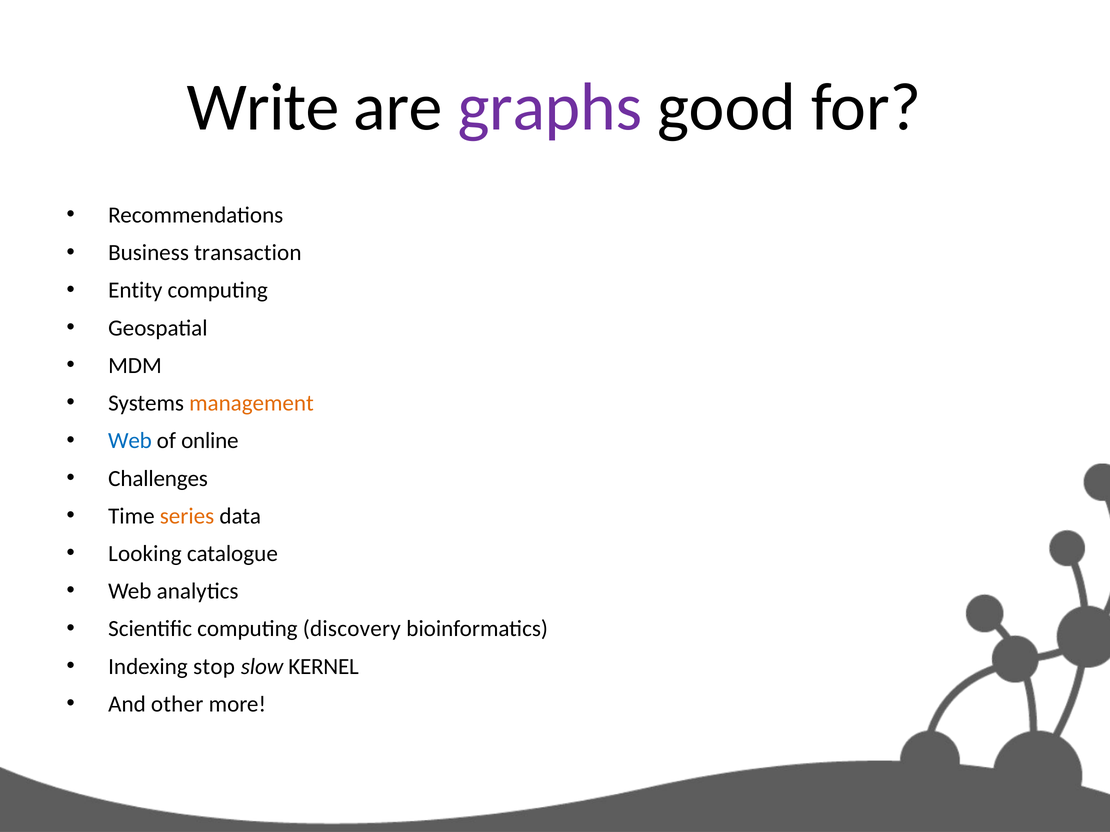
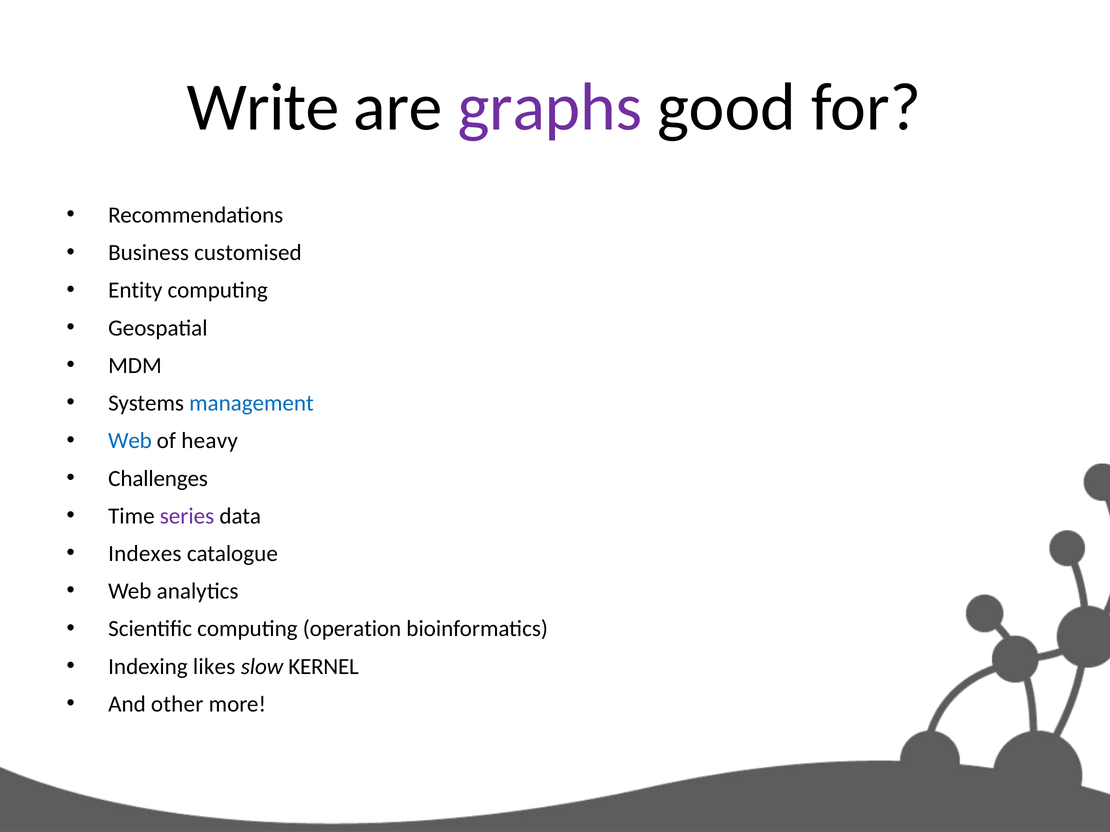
transaction: transaction -> customised (248, 253)
management colour: orange -> blue (251, 403)
online: online -> heavy (210, 441)
series colour: orange -> purple (187, 516)
Looking: Looking -> Indexes (145, 554)
discovery: discovery -> operation (352, 629)
stop: stop -> likes (214, 667)
